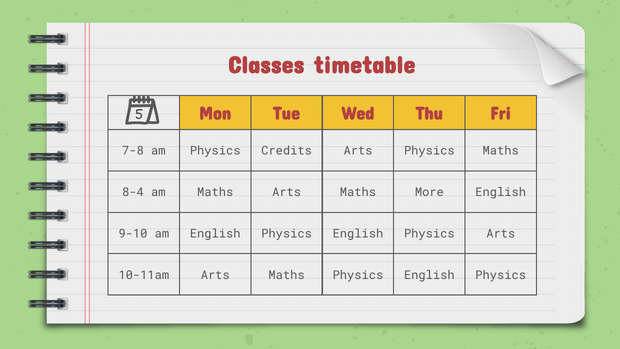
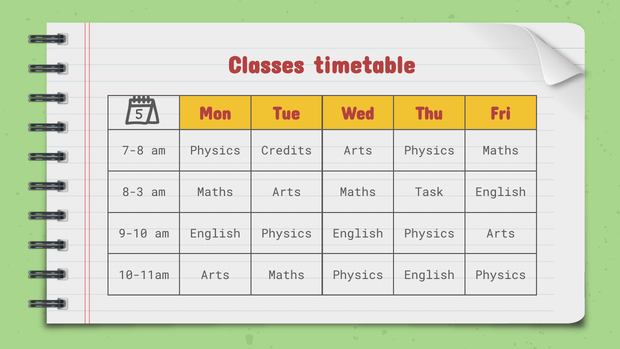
8-4: 8-4 -> 8-3 (133, 192)
More: More -> Task (429, 192)
